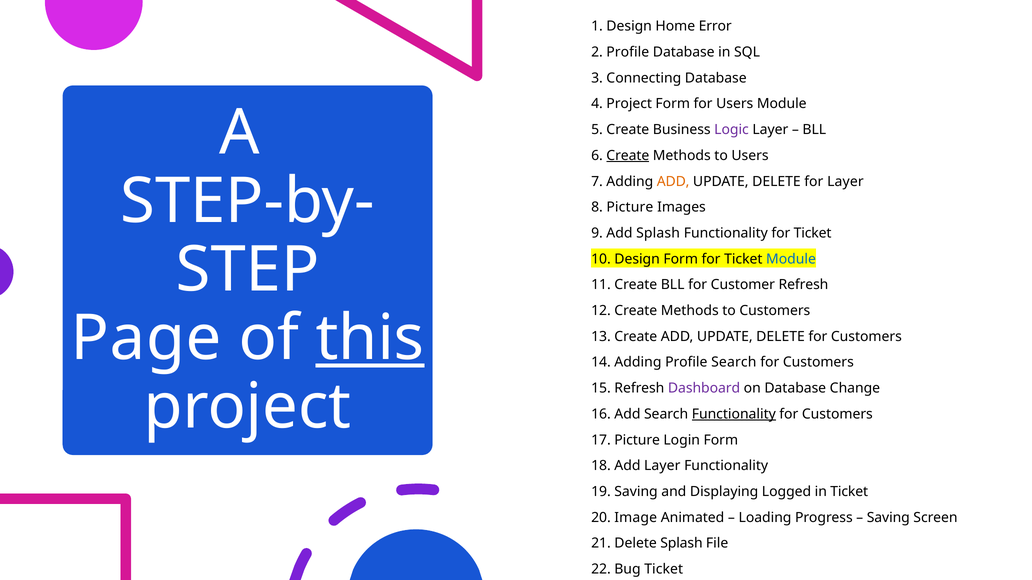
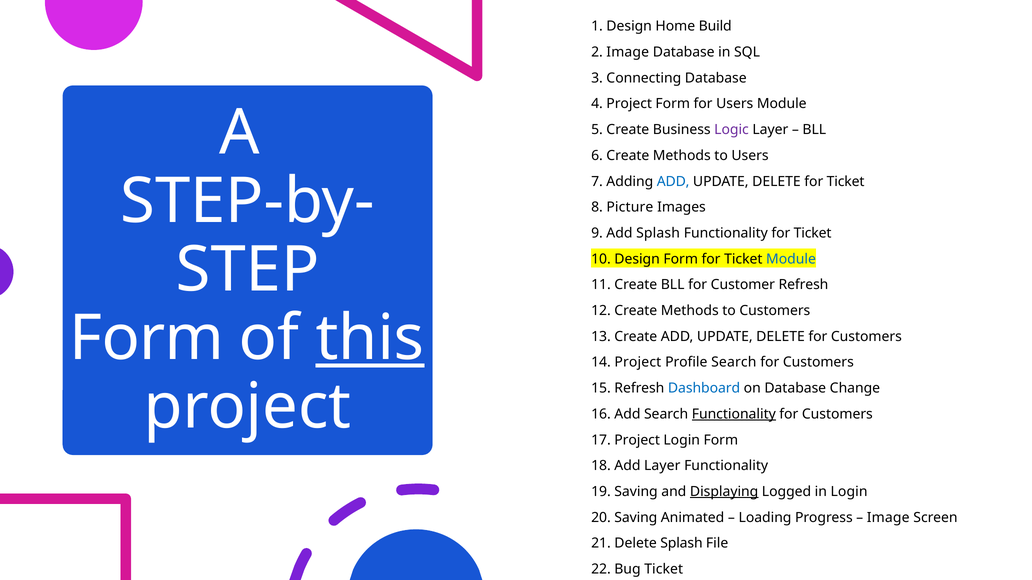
Error: Error -> Build (715, 26)
2 Profile: Profile -> Image (628, 52)
Create underline: present -> none (628, 156)
ADD colour: orange -> blue (673, 182)
DELETE for Layer: Layer -> Ticket (846, 182)
Page: Page -> Form (147, 339)
14 Adding: Adding -> Project (638, 363)
Dashboard colour: purple -> blue (704, 389)
17 Picture: Picture -> Project (637, 440)
Displaying underline: none -> present (724, 492)
in Ticket: Ticket -> Login (849, 492)
20 Image: Image -> Saving (636, 518)
Saving: Saving -> Image (888, 518)
